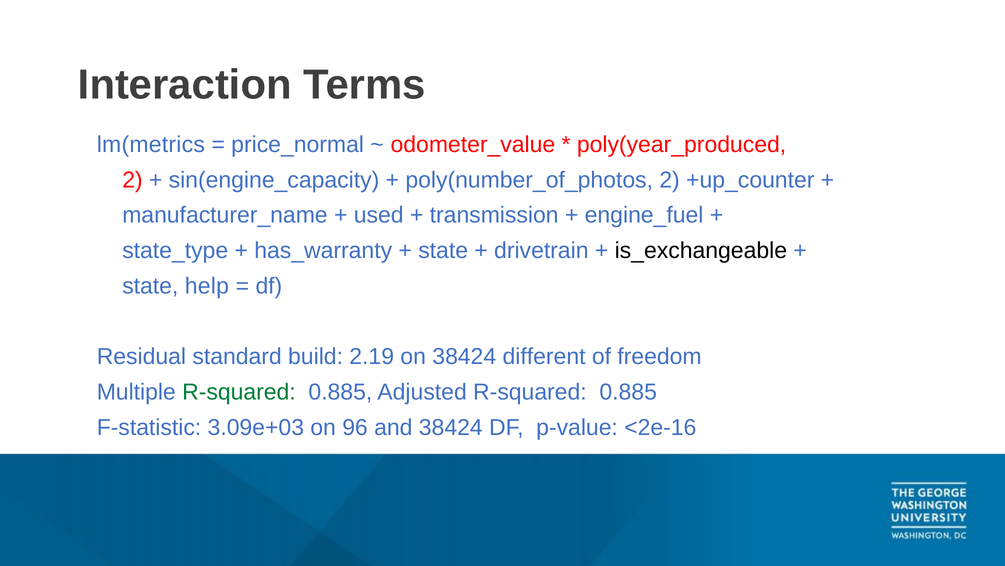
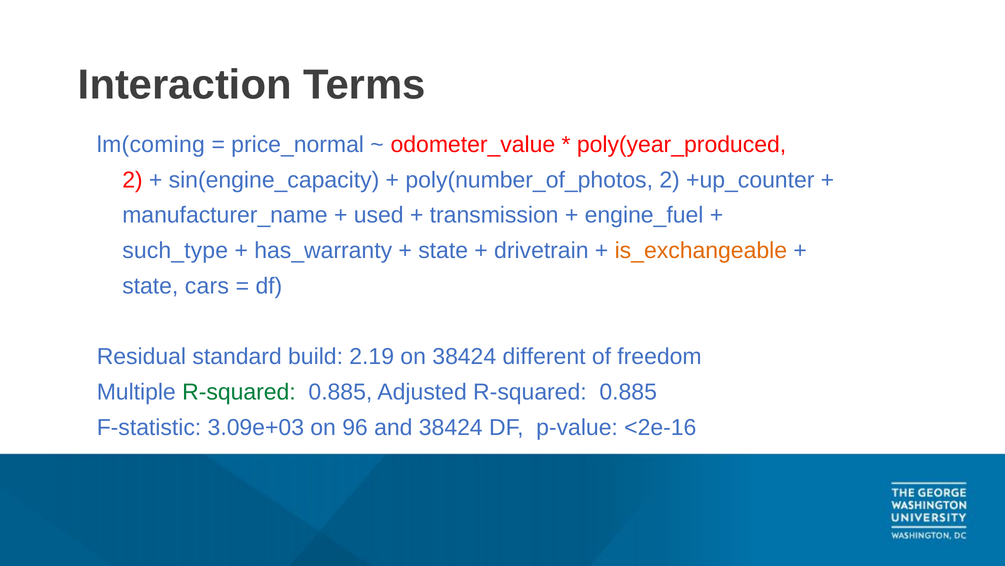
lm(metrics: lm(metrics -> lm(coming (151, 144)
state_type: state_type -> such_type (175, 250)
is_exchangeable colour: black -> orange (701, 250)
help: help -> cars (207, 286)
